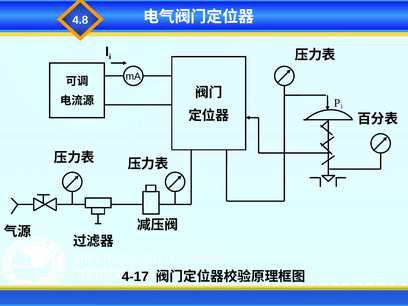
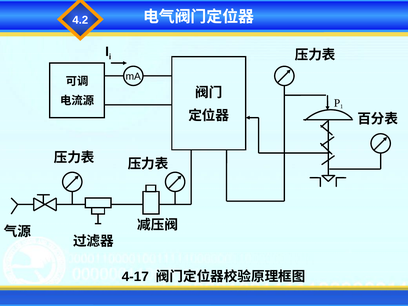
4.8: 4.8 -> 4.2 (80, 20)
